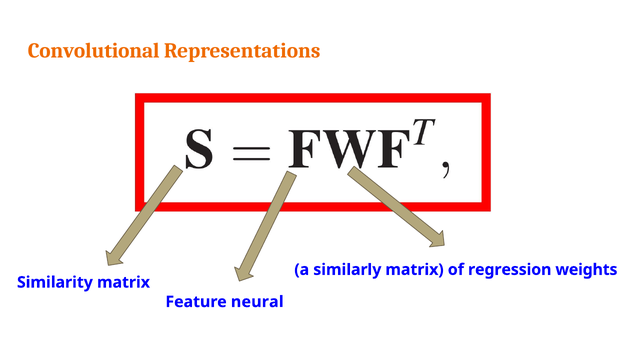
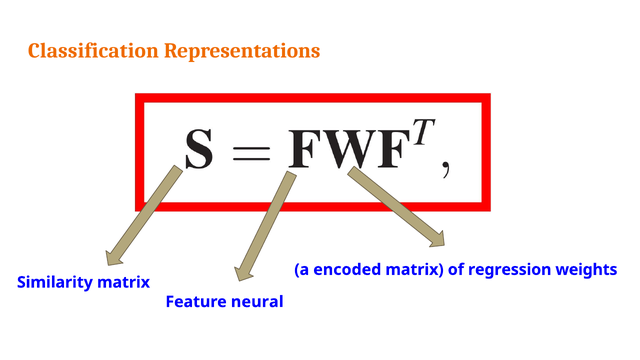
Convolutional: Convolutional -> Classification (94, 51)
similarly: similarly -> encoded (347, 270)
